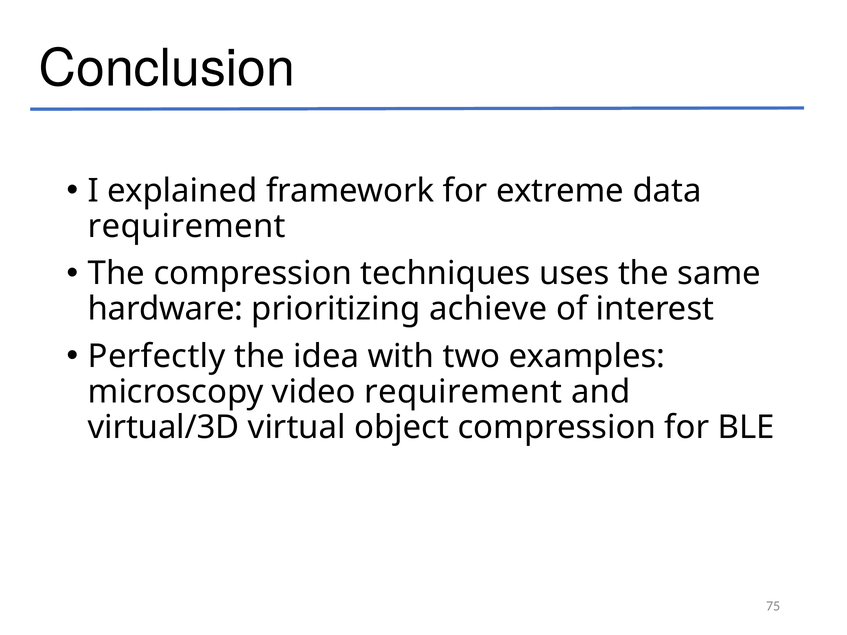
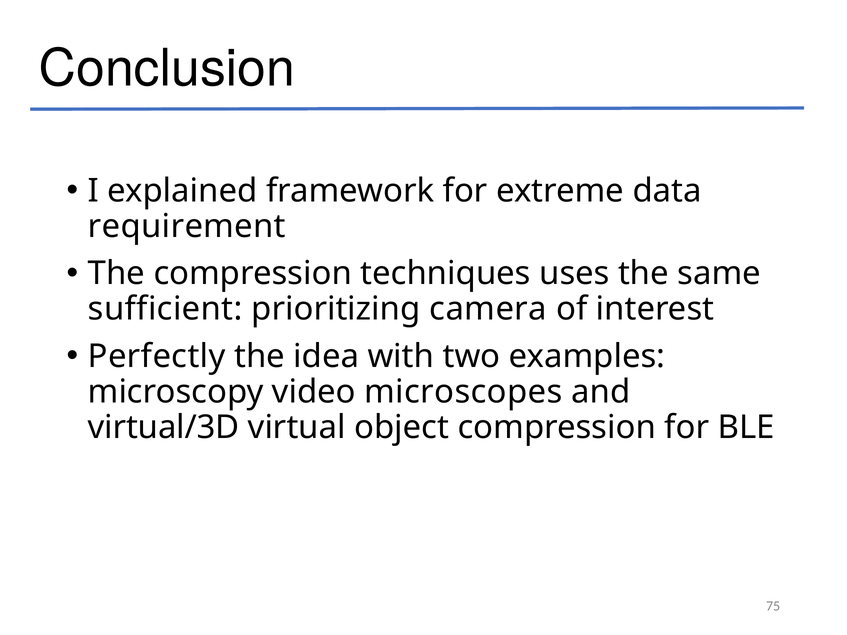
hardware: hardware -> sufficient (165, 309)
achieve: achieve -> camera (488, 309)
video requirement: requirement -> microscopes (463, 392)
